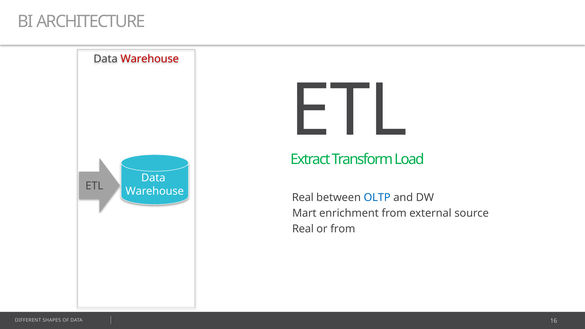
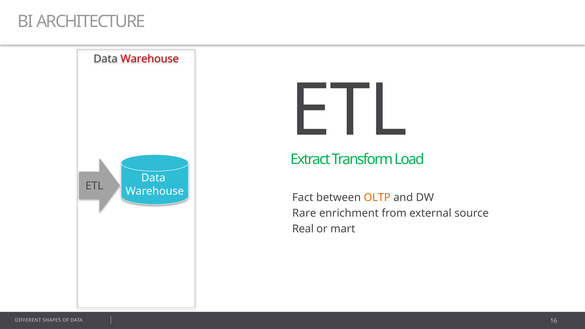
Real: Real -> Fact (303, 197)
OLTP colour: blue -> orange (377, 197)
Mart: Mart -> Rare (304, 213)
or from: from -> mart (343, 229)
